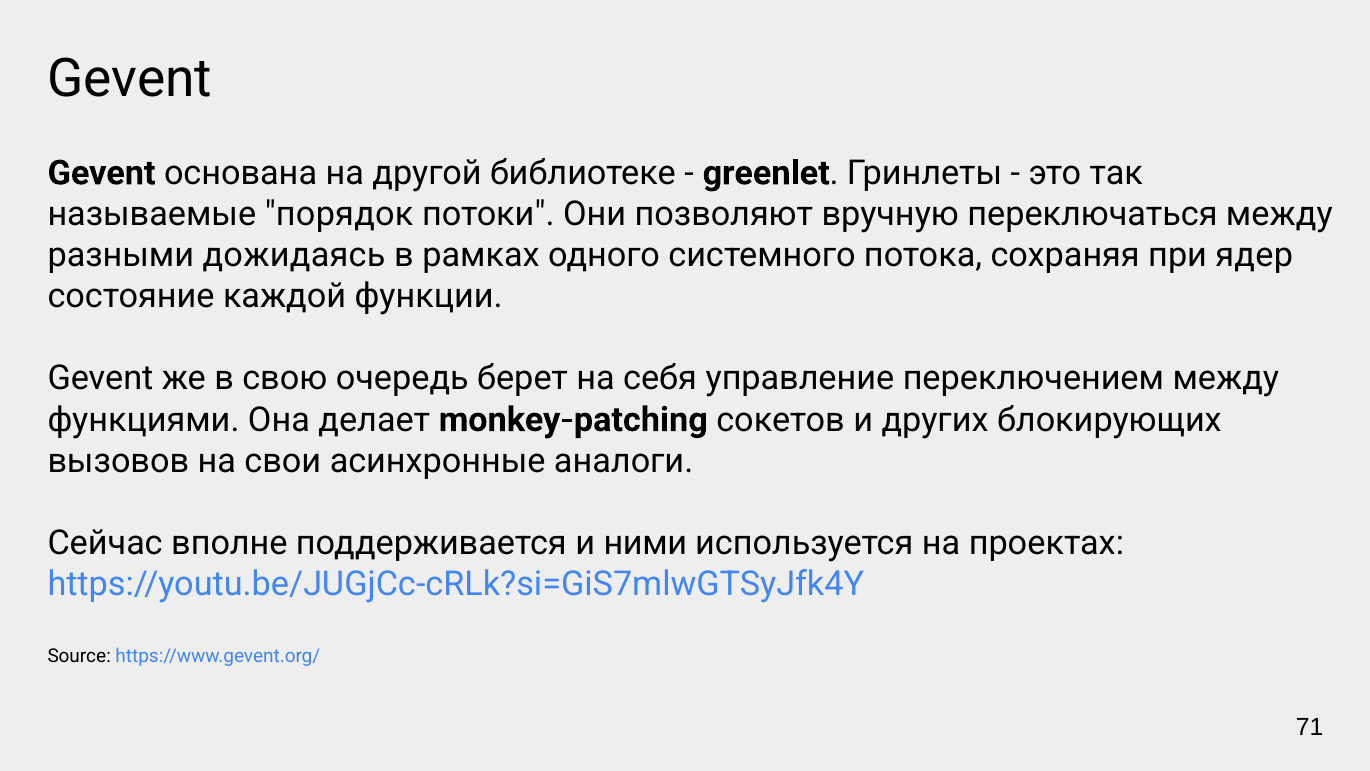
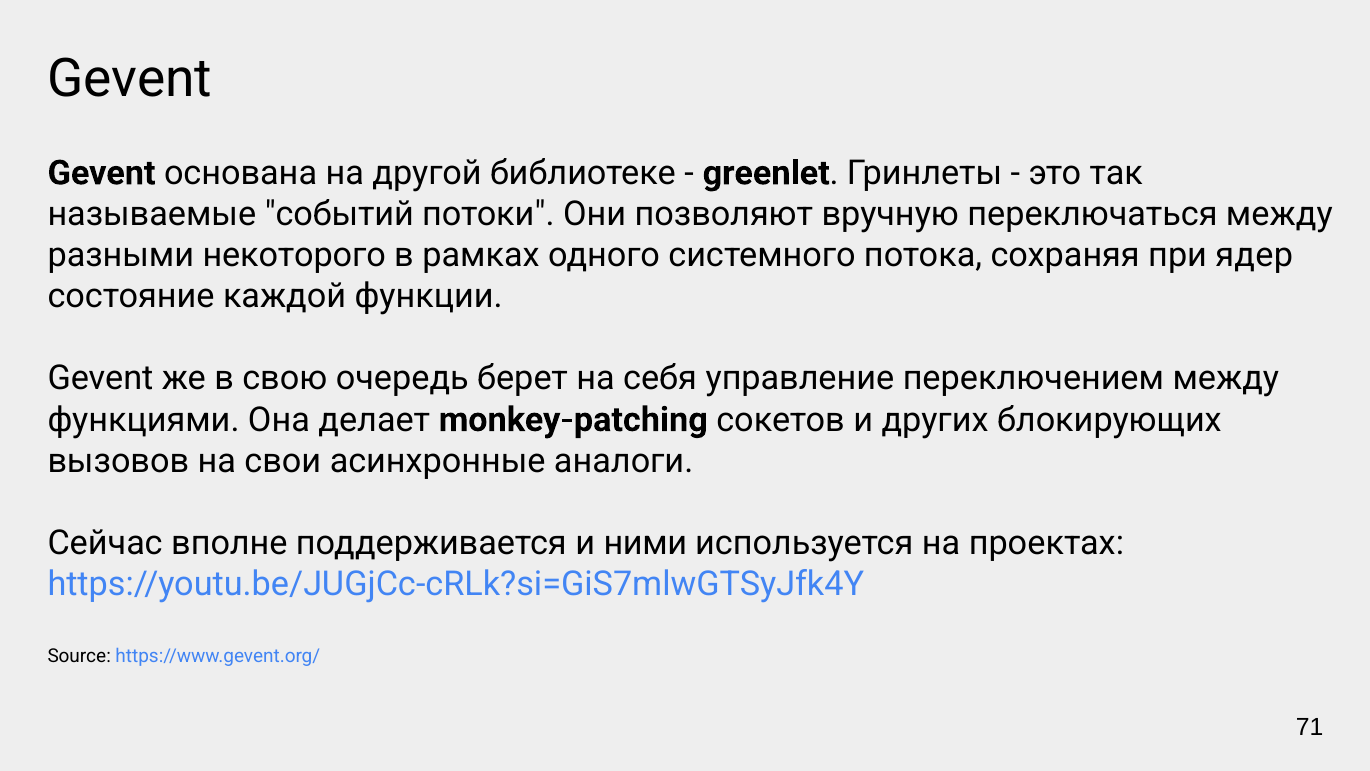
порядок: порядок -> событий (339, 214)
дожидаясь: дожидаясь -> некоторого (294, 255)
